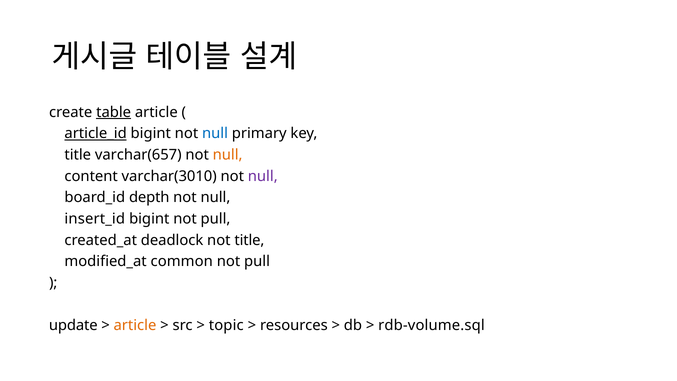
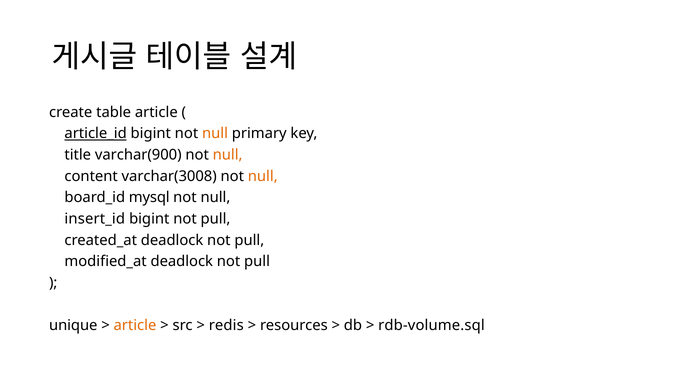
table underline: present -> none (114, 112)
null colour: blue -> orange (215, 133)
varchar(657: varchar(657 -> varchar(900 (138, 155)
varchar(3010: varchar(3010 -> varchar(3008 (169, 176)
null colour: purple -> orange (263, 176)
depth: depth -> mysql (149, 197)
title: title -> pull (249, 240)
modified_at common: common -> deadlock (182, 261)
update: update -> unique (73, 325)
topic: topic -> redis (226, 325)
